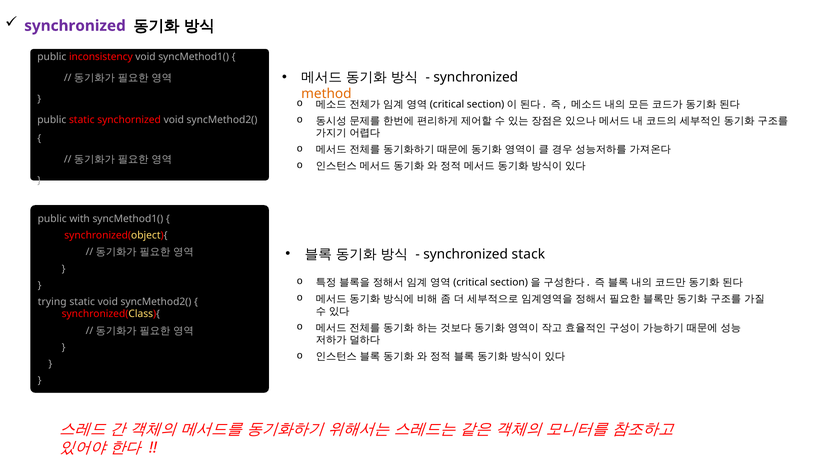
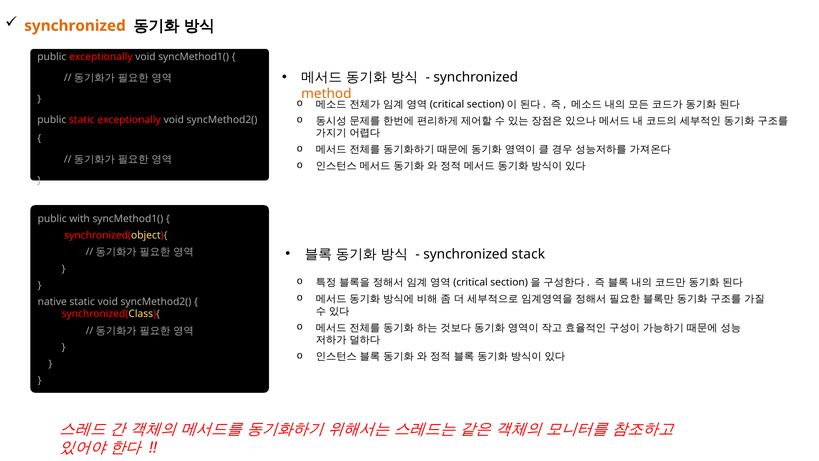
synchronized colour: purple -> orange (75, 26)
public inconsistency: inconsistency -> exceptionally (101, 57)
static synchornized: synchornized -> exceptionally (129, 120)
trying: trying -> native (52, 302)
